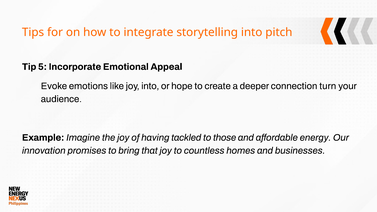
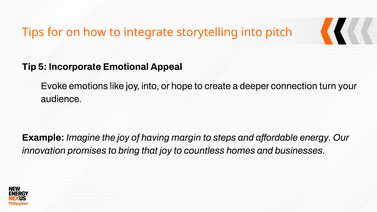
tackled: tackled -> margin (186, 138)
those: those -> steps (225, 138)
